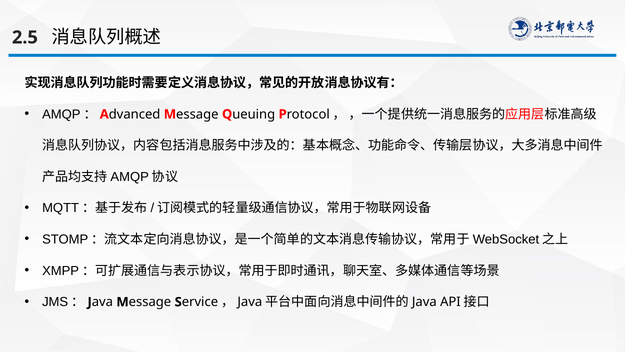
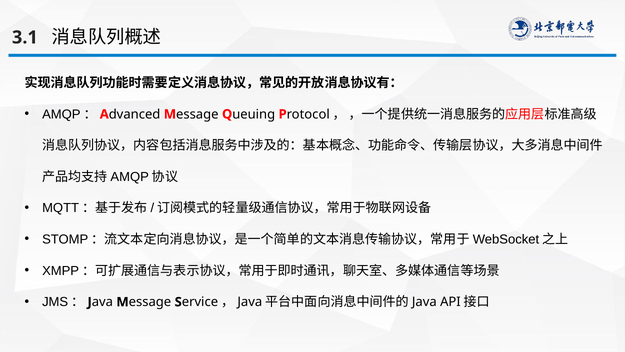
2.5: 2.5 -> 3.1 (25, 37)
